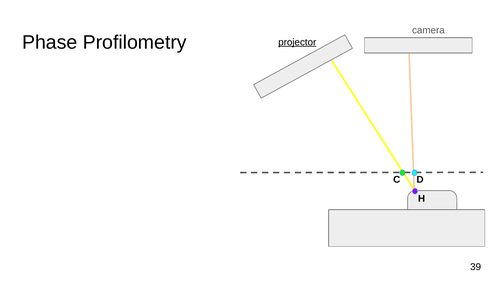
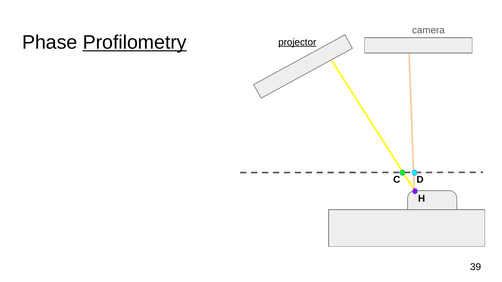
Profilometry underline: none -> present (135, 43)
